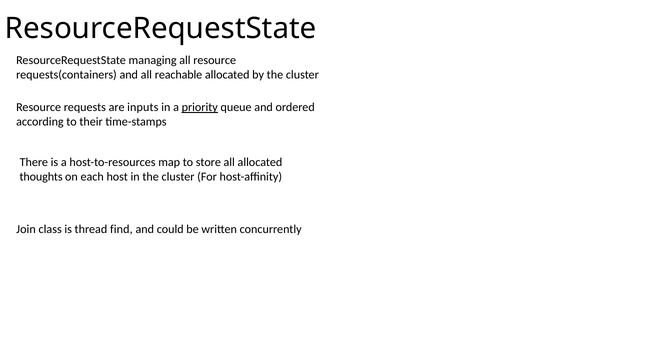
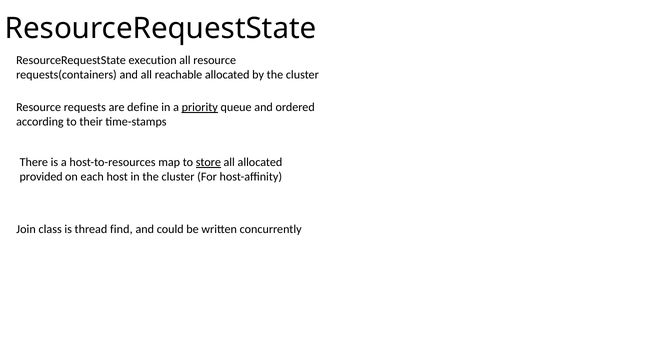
managing: managing -> execution (153, 60)
inputs: inputs -> define (143, 107)
store underline: none -> present (208, 162)
thoughts: thoughts -> provided (41, 177)
